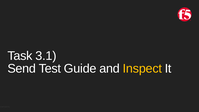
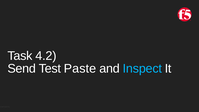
3.1: 3.1 -> 4.2 (46, 56)
Guide: Guide -> Paste (80, 68)
Inspect colour: yellow -> light blue (142, 68)
